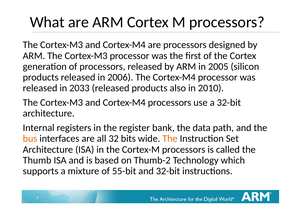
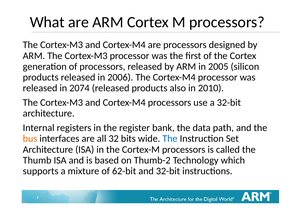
2033: 2033 -> 2074 (79, 88)
The colour: orange -> blue (170, 138)
55-bit: 55-bit -> 62-bit (124, 171)
